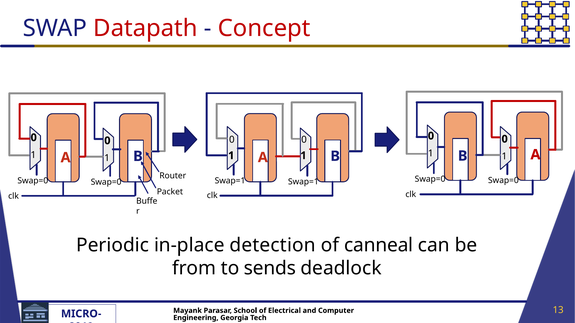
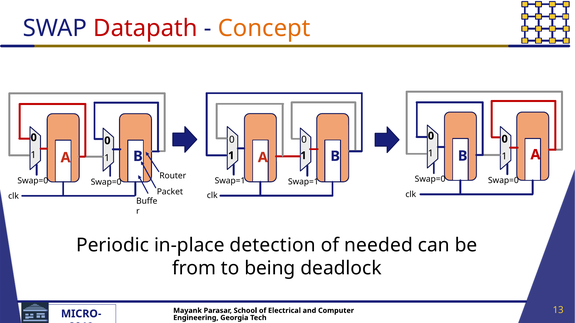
Concept colour: red -> orange (264, 28)
canneal: canneal -> needed (378, 246)
sends: sends -> being (270, 269)
